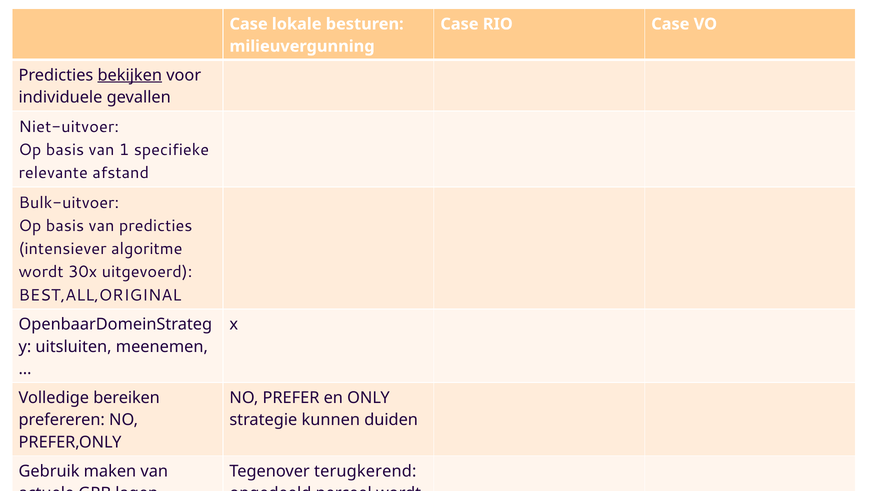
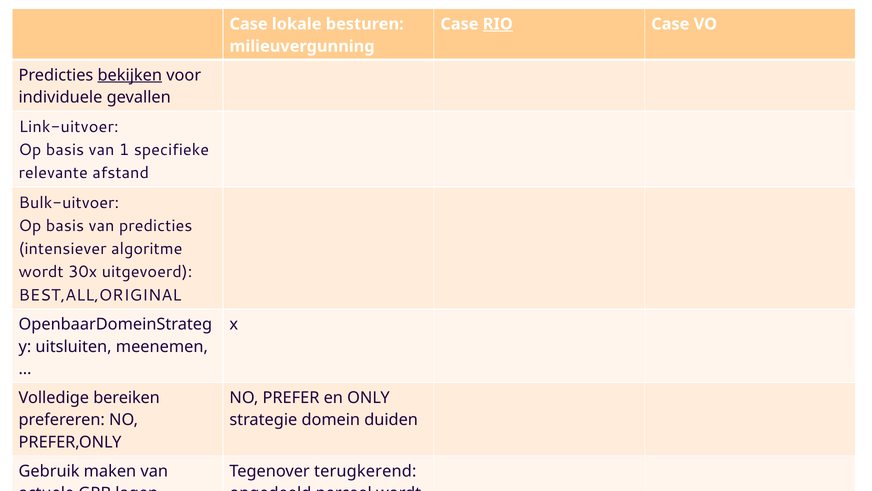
RIO underline: none -> present (498, 24)
Niet-uitvoer: Niet-uitvoer -> Link-uitvoer (69, 127)
kunnen: kunnen -> domein (331, 420)
